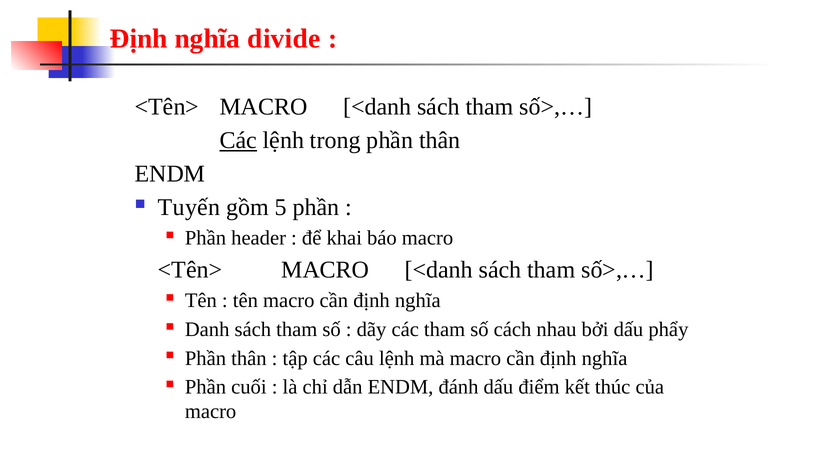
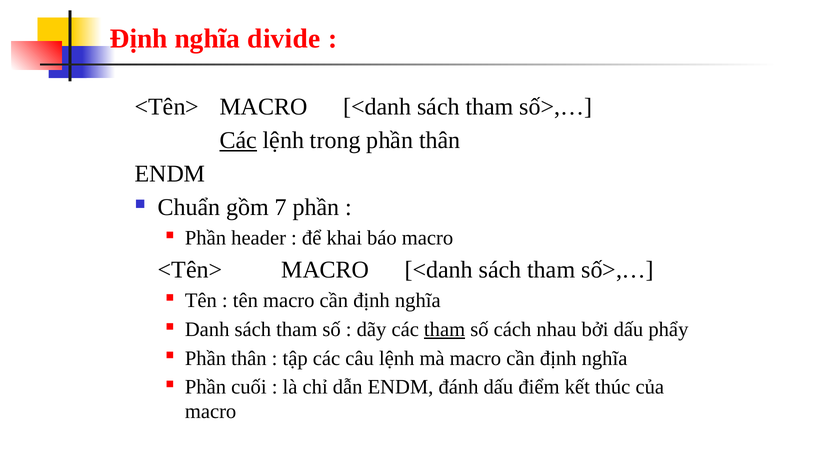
Tuyến: Tuyến -> Chuẩn (189, 208)
5: 5 -> 7 (281, 208)
tham underline: none -> present (445, 329)
